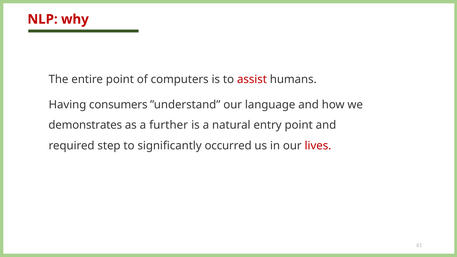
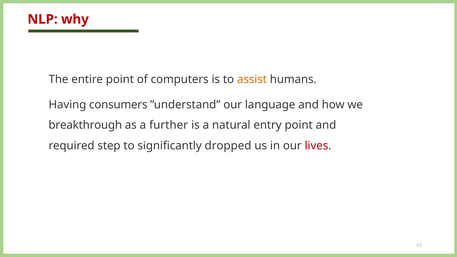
assist colour: red -> orange (252, 79)
demonstrates: demonstrates -> breakthrough (85, 125)
occurred: occurred -> dropped (228, 146)
